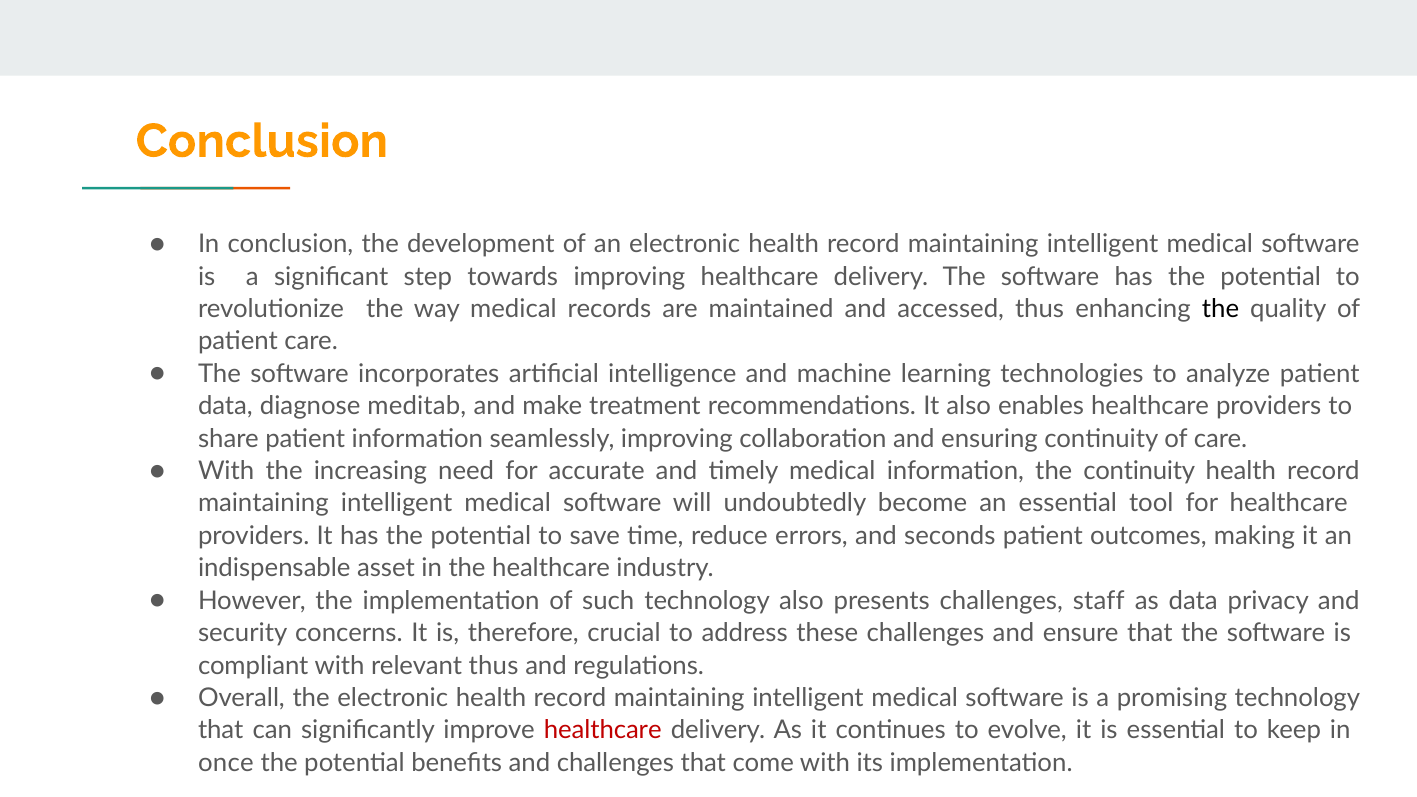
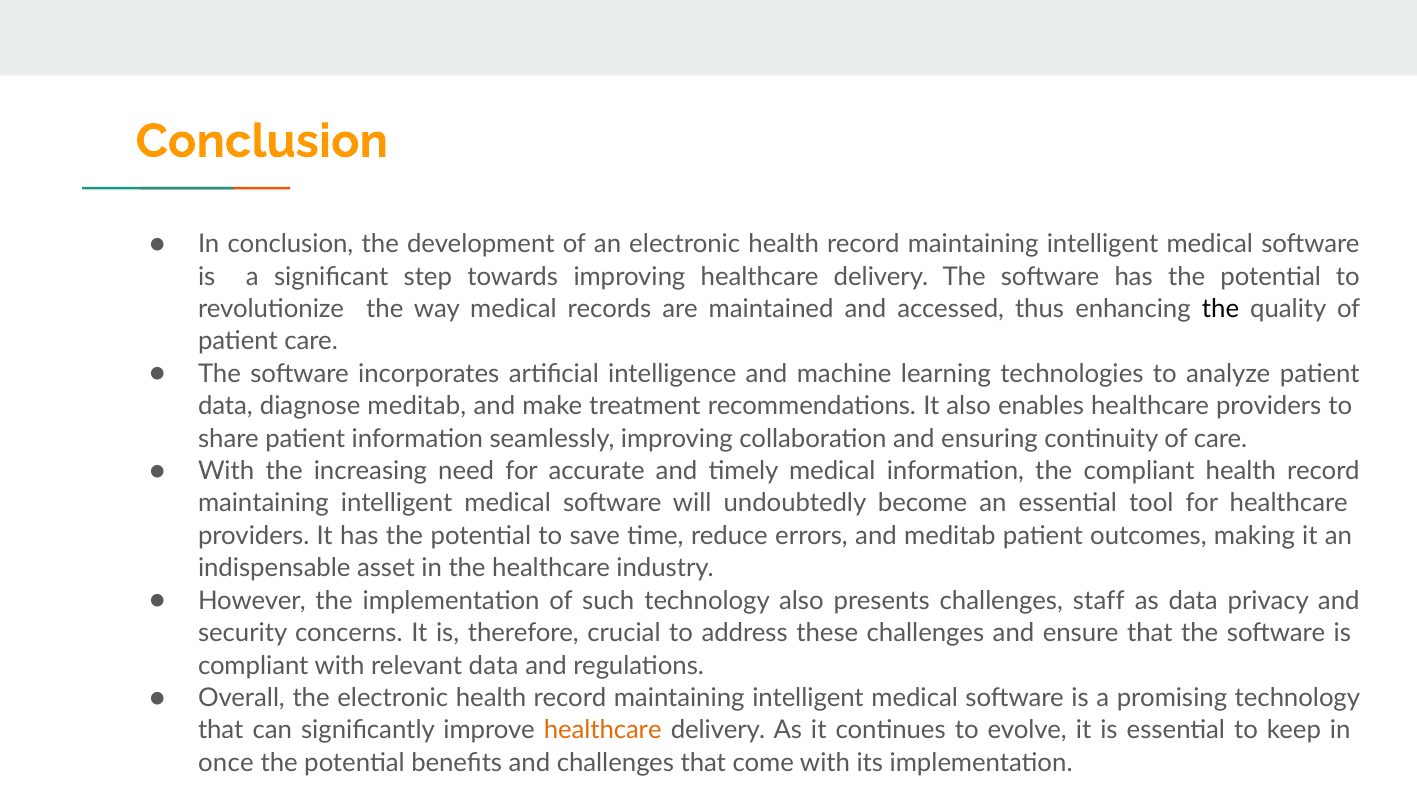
the continuity: continuity -> compliant (1139, 471)
and seconds: seconds -> meditab (950, 536)
relevant thus: thus -> data (494, 666)
healthcare colour: red -> orange (603, 730)
